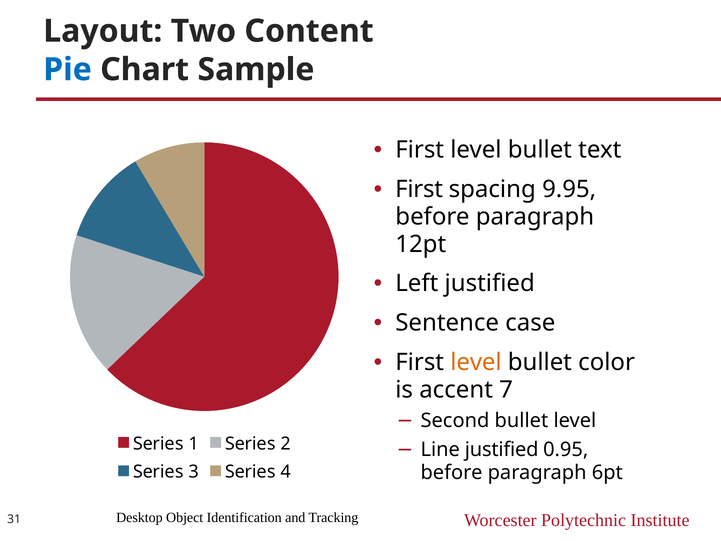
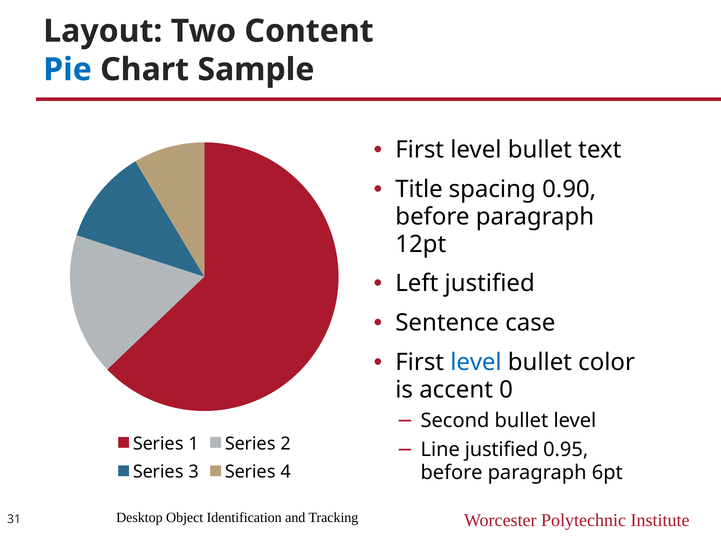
First: First -> Title (419, 189)
9.95: 9.95 -> 0.90 (569, 189)
level colour: orange -> blue (476, 362)
7: 7 -> 0 (506, 390)
